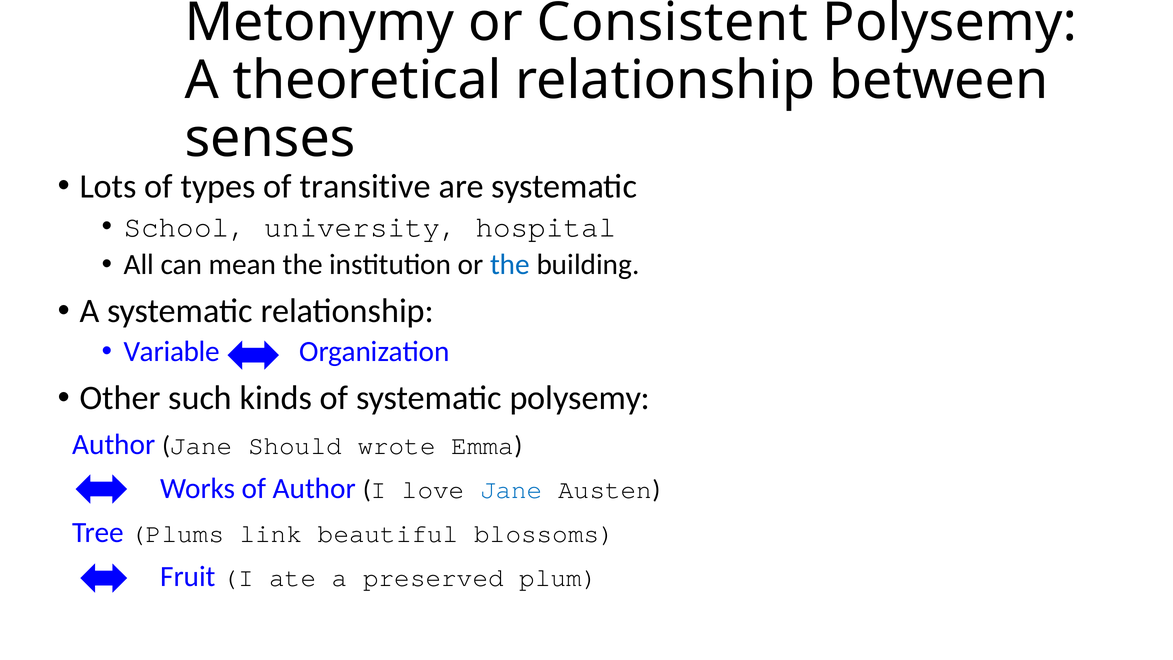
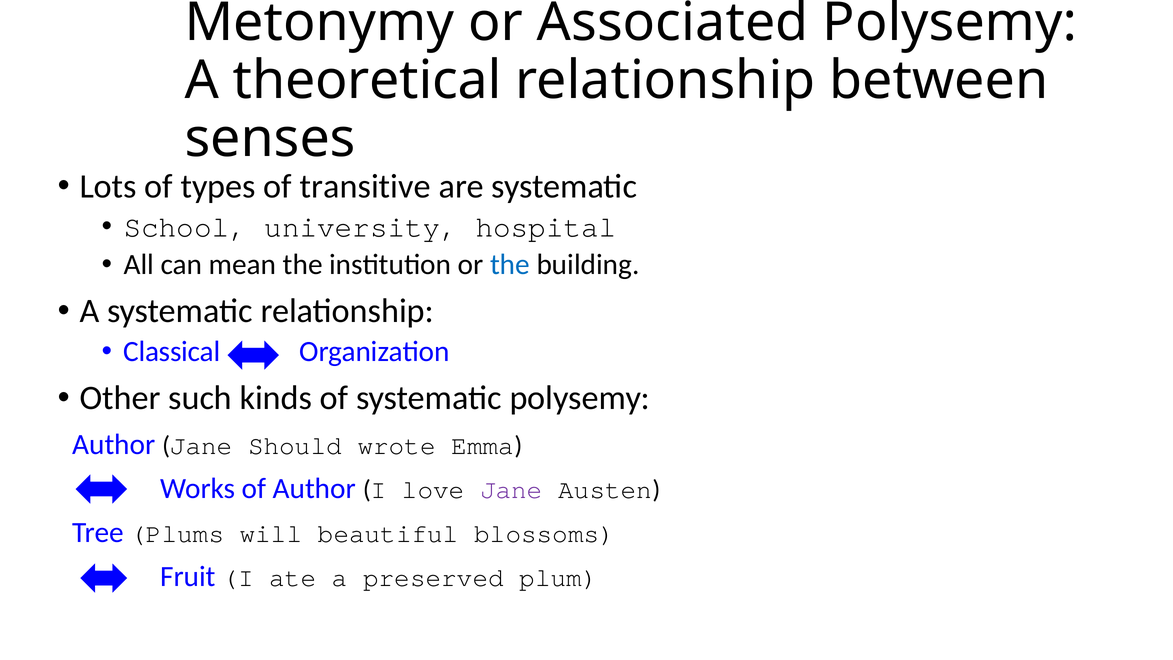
Consistent: Consistent -> Associated (673, 22)
Variable: Variable -> Classical (172, 352)
Jane colour: blue -> purple (511, 490)
link: link -> will (271, 533)
